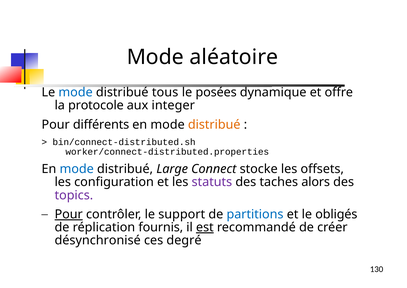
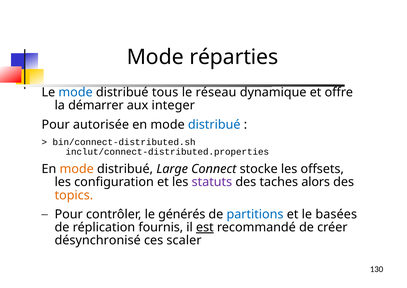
aléatoire: aléatoire -> réparties (234, 57)
posées: posées -> réseau (216, 92)
protocole: protocole -> démarrer (96, 105)
différents: différents -> autorisée (101, 125)
distribué colour: orange -> blue (214, 125)
worker/connect-distributed.properties: worker/connect-distributed.properties -> inclut/connect-distributed.properties (167, 152)
mode colour: blue -> orange (77, 169)
topics colour: purple -> orange (74, 195)
Pour underline: present -> none (69, 214)
support: support -> générés (182, 214)
obligés: obligés -> basées (336, 214)
degré: degré -> scaler (184, 240)
